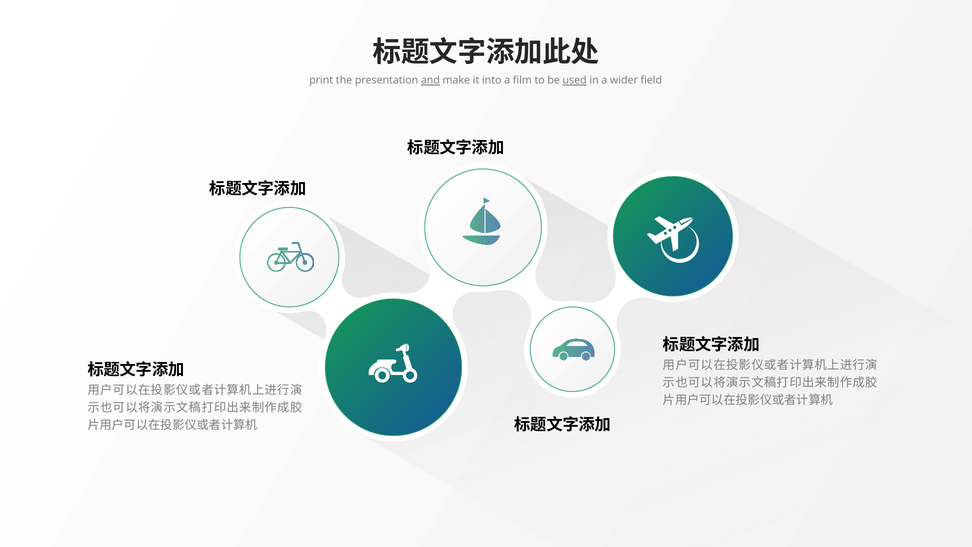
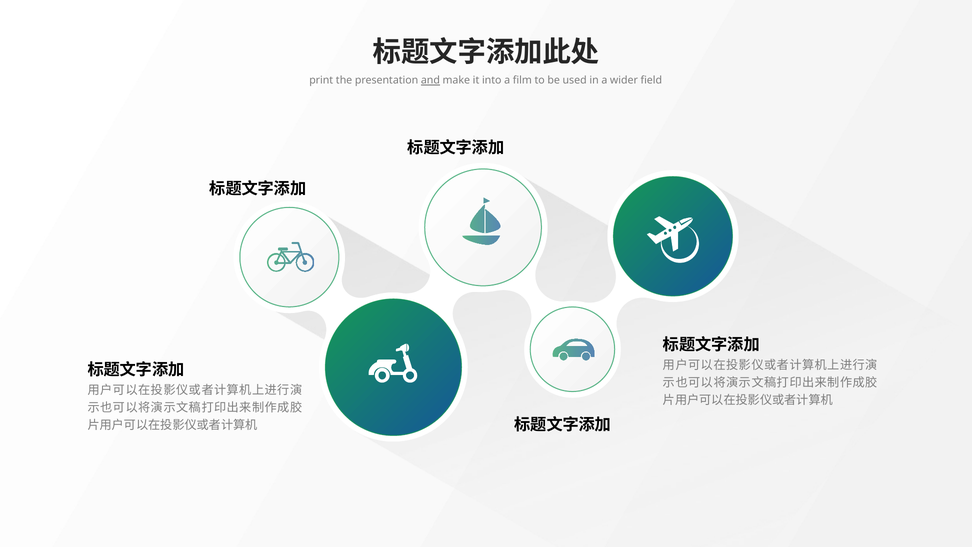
used underline: present -> none (575, 80)
